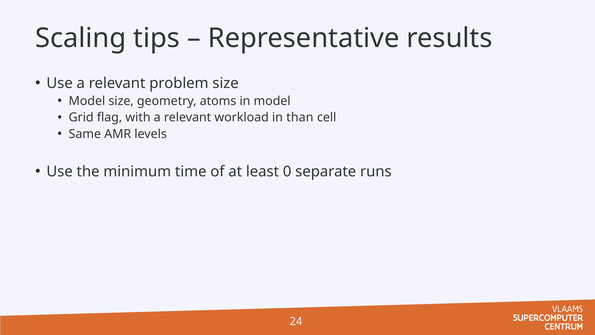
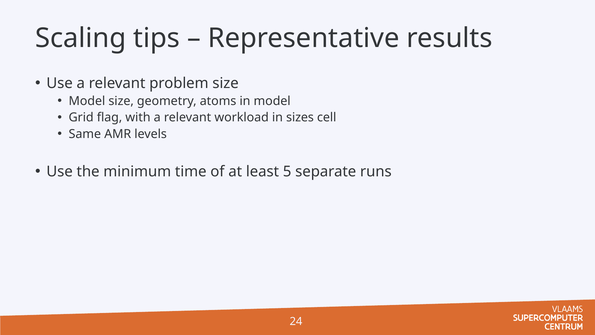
than: than -> sizes (300, 117)
0: 0 -> 5 (287, 171)
